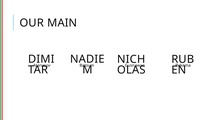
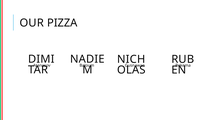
MAIN: MAIN -> PIZZA (62, 23)
